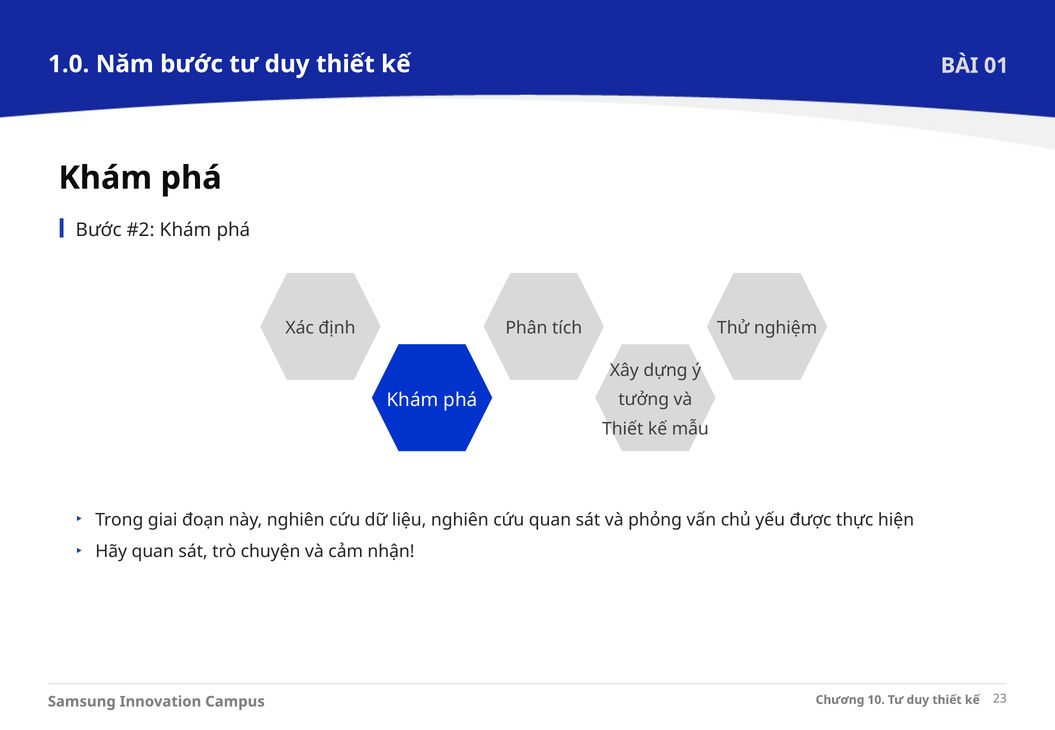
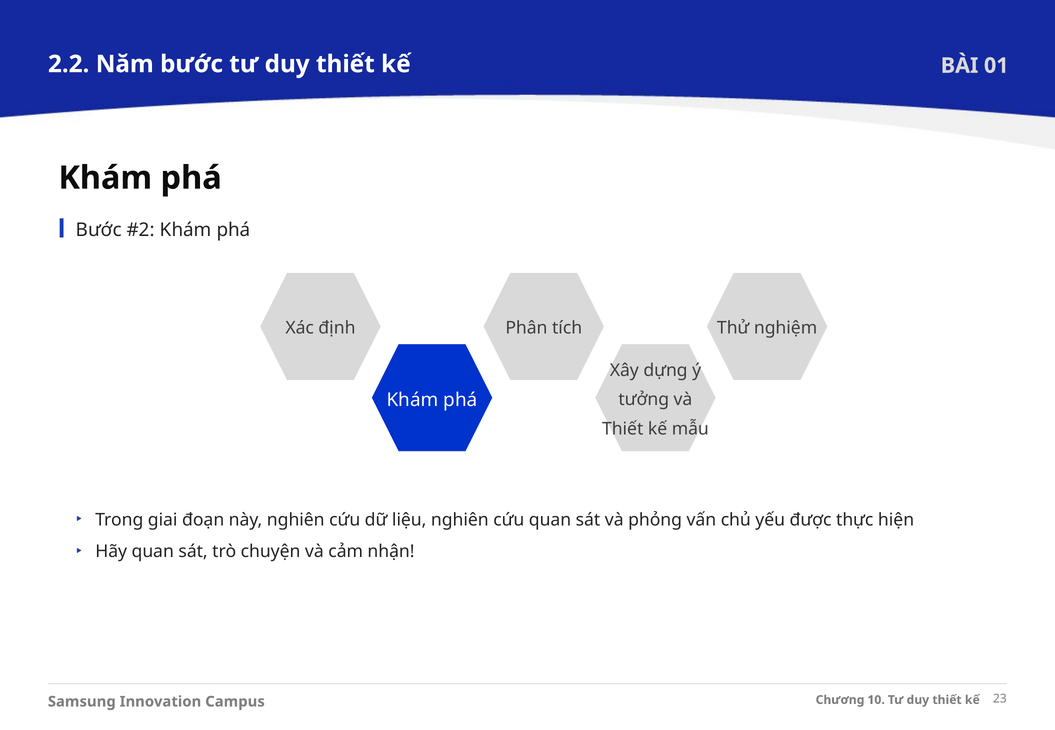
1.0: 1.0 -> 2.2 (69, 64)
